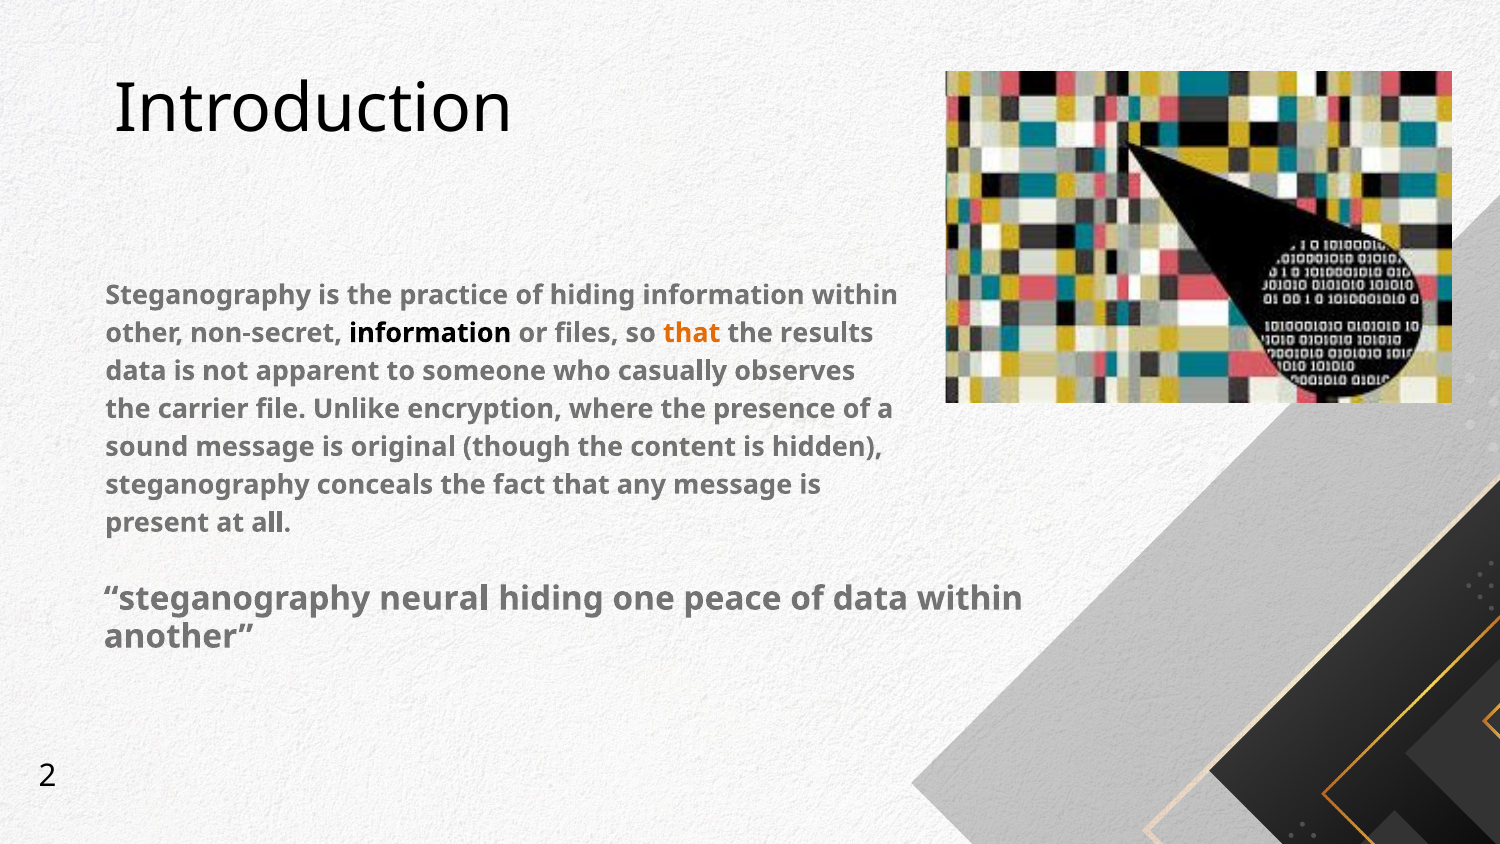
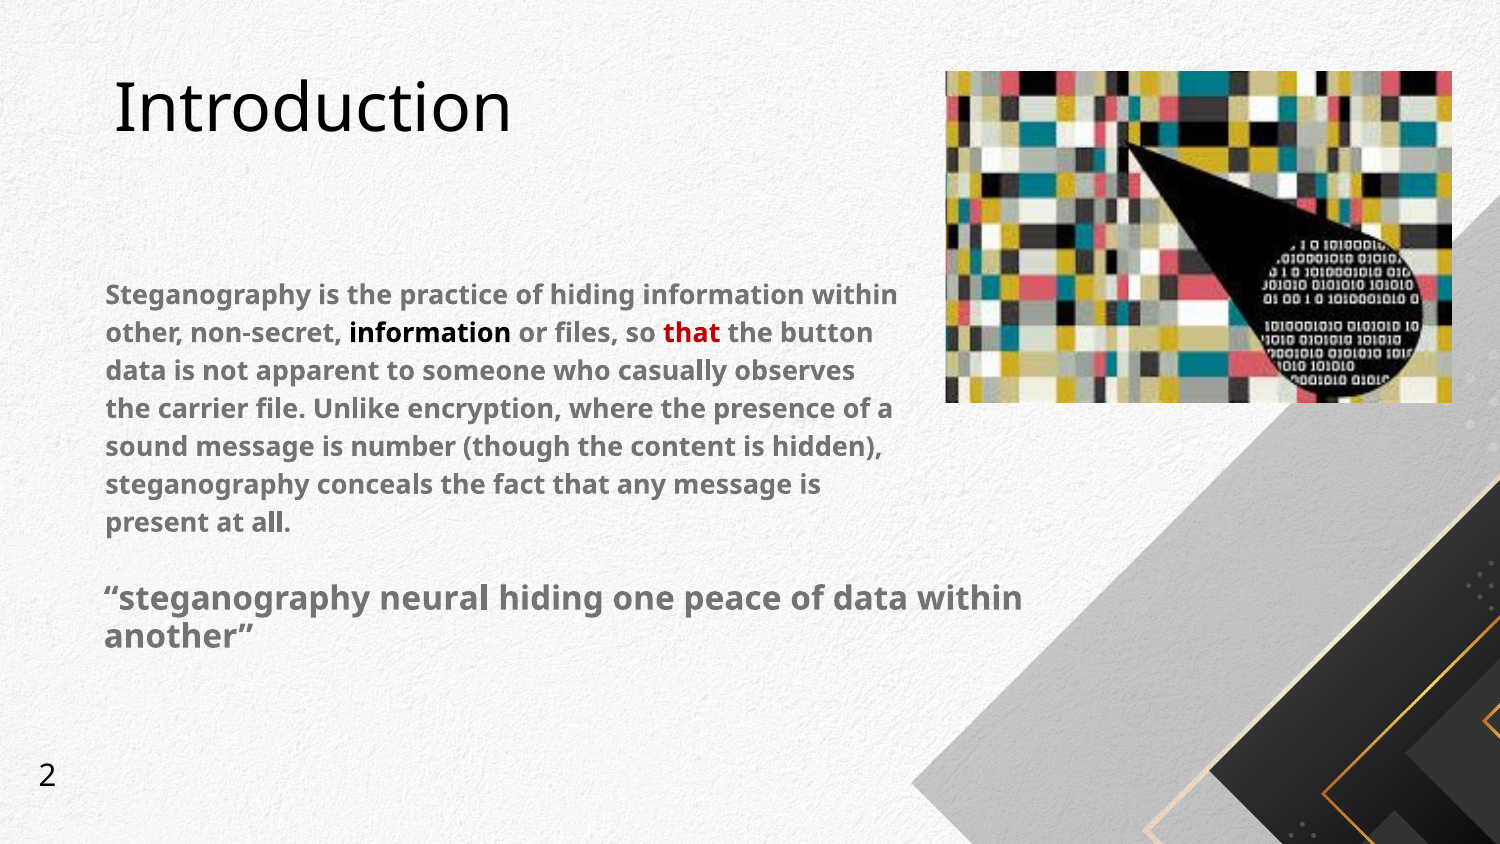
that colour: orange -> red (692, 333)
results: results -> button (827, 333)
original: original -> number (403, 447)
